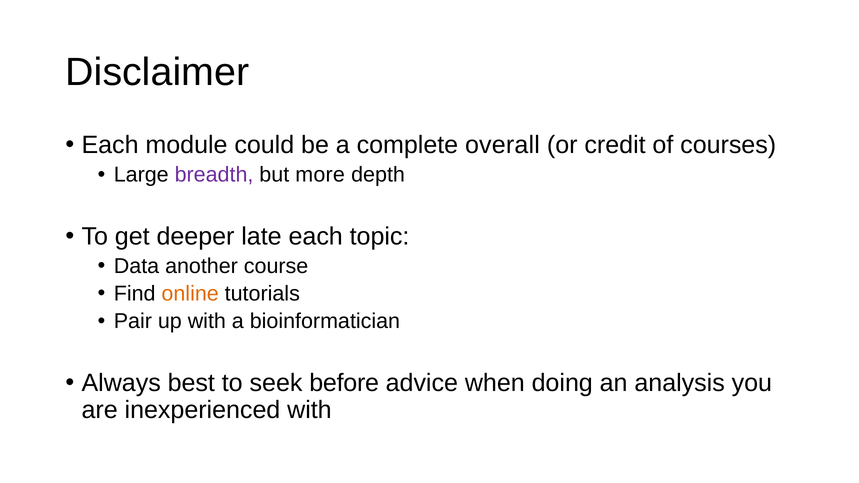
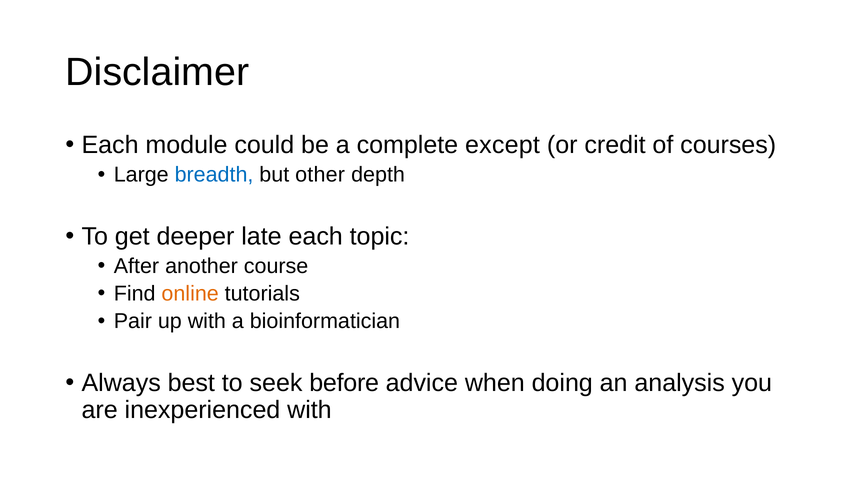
overall: overall -> except (502, 145)
breadth colour: purple -> blue (214, 175)
more: more -> other (320, 175)
Data: Data -> After (136, 266)
